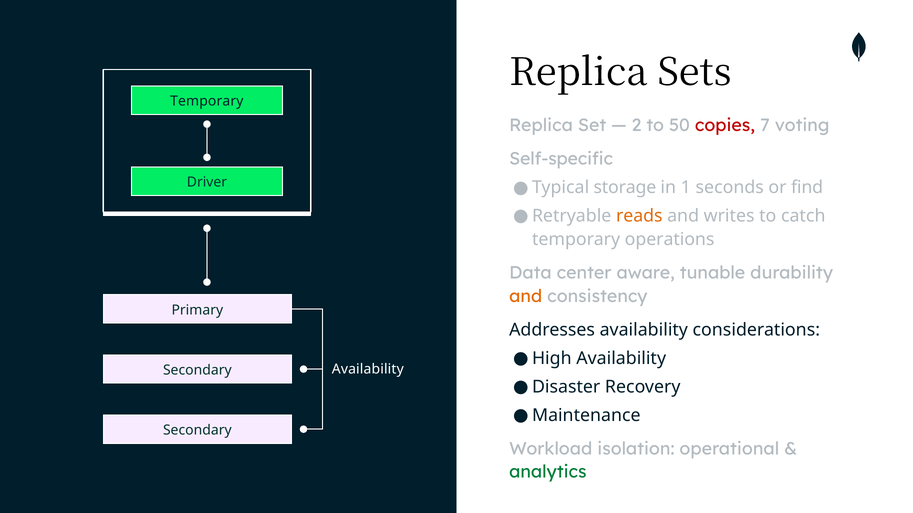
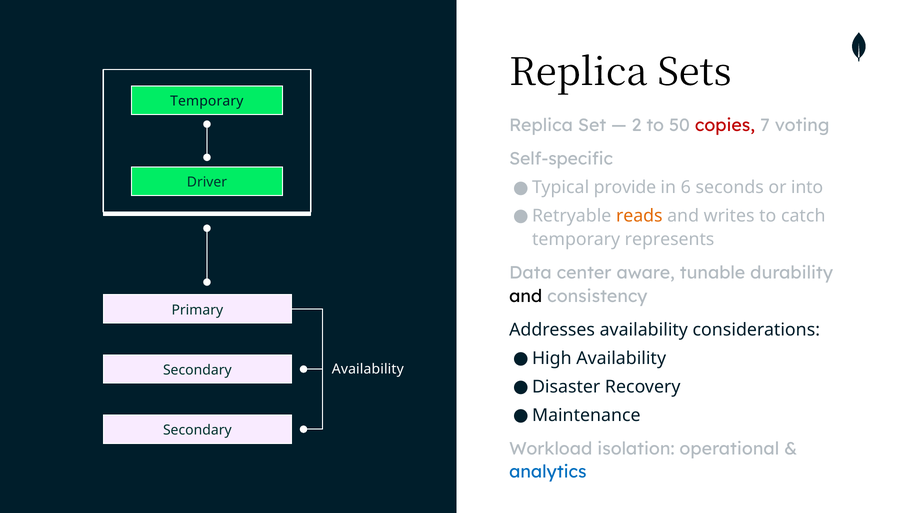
storage: storage -> provide (625, 188)
1: 1 -> 6 (686, 188)
find: find -> into (807, 188)
operations: operations -> represents (670, 240)
and colour: orange -> black (526, 297)
analytics colour: green -> blue (548, 473)
